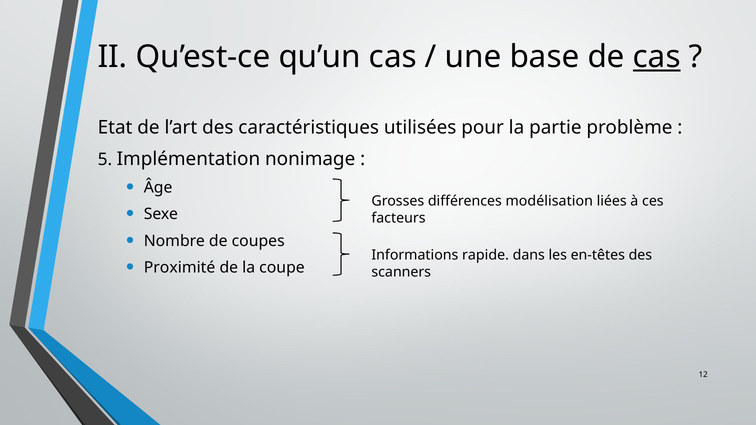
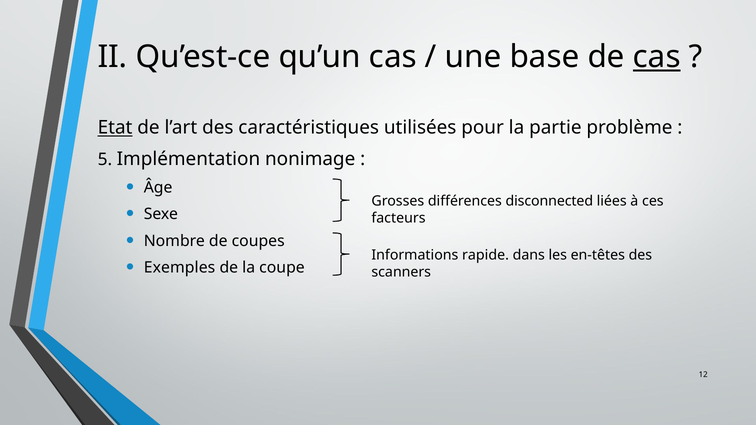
Etat underline: none -> present (115, 128)
modélisation: modélisation -> disconnected (549, 201)
Proximité: Proximité -> Exemples (180, 268)
